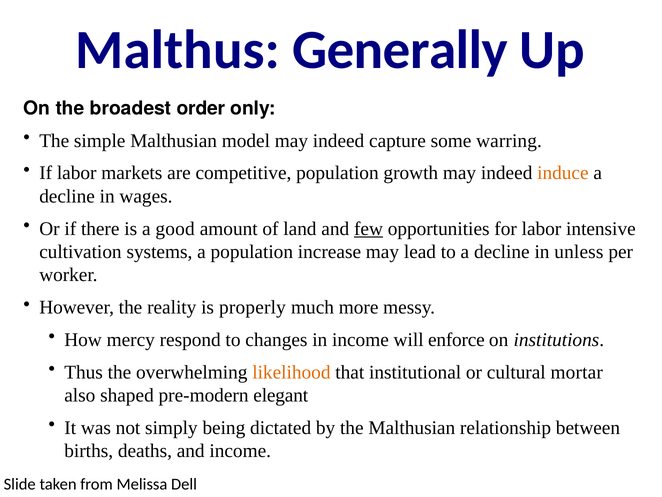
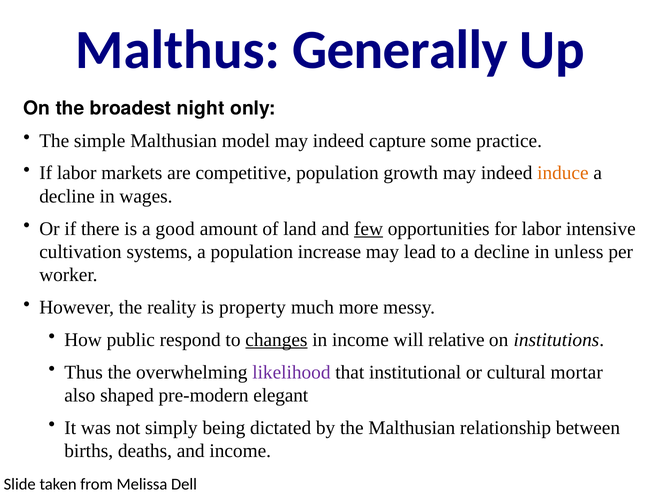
order: order -> night (201, 108)
warring: warring -> practice (509, 141)
properly: properly -> property (252, 307)
mercy: mercy -> public (131, 340)
changes underline: none -> present (276, 340)
enforce: enforce -> relative (456, 340)
likelihood colour: orange -> purple (291, 372)
